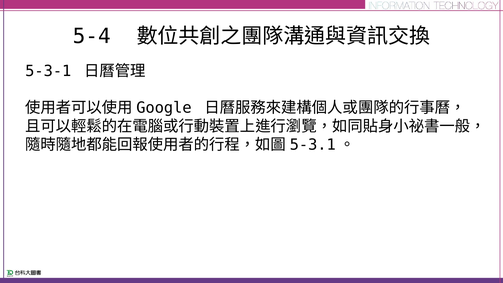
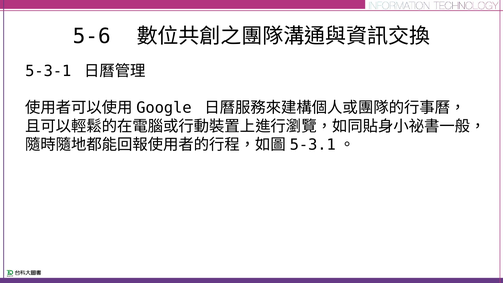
5-4: 5-4 -> 5-6 (92, 36)
